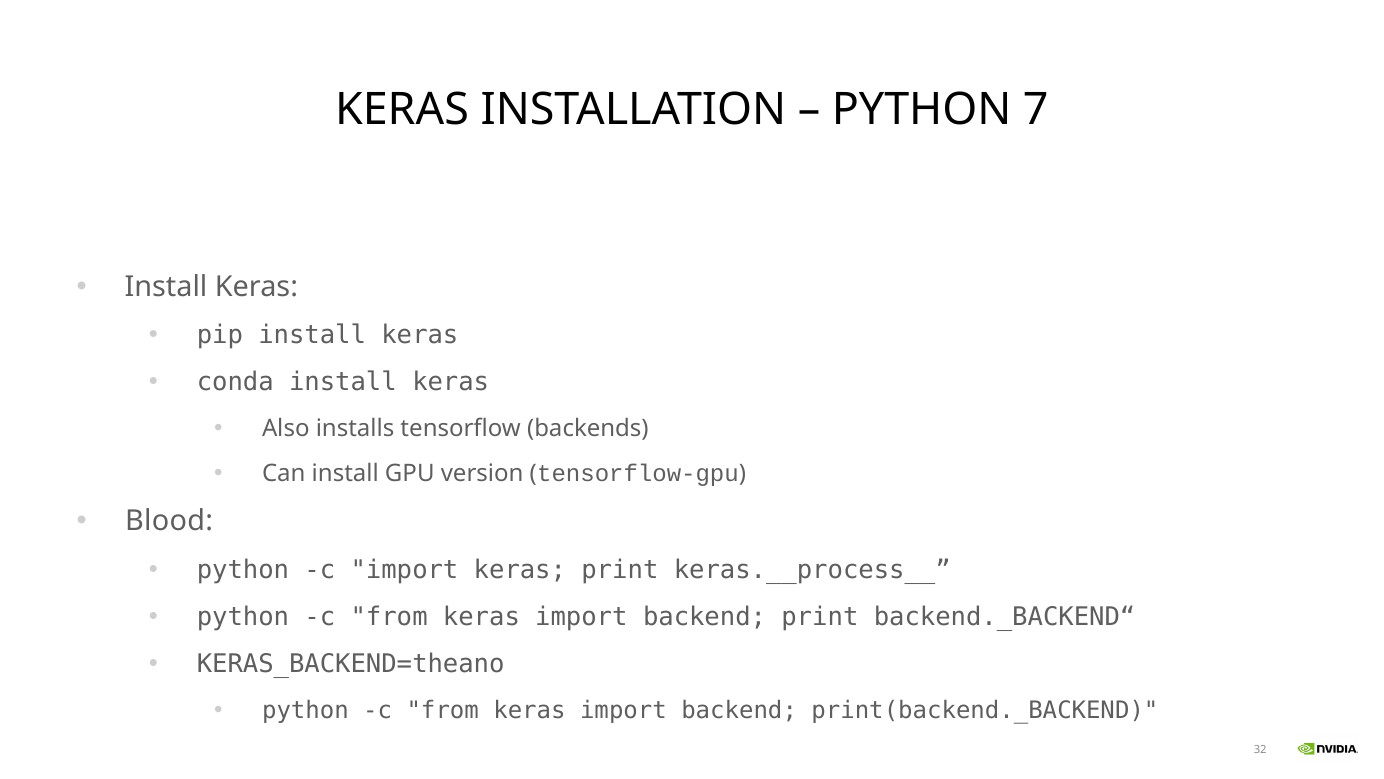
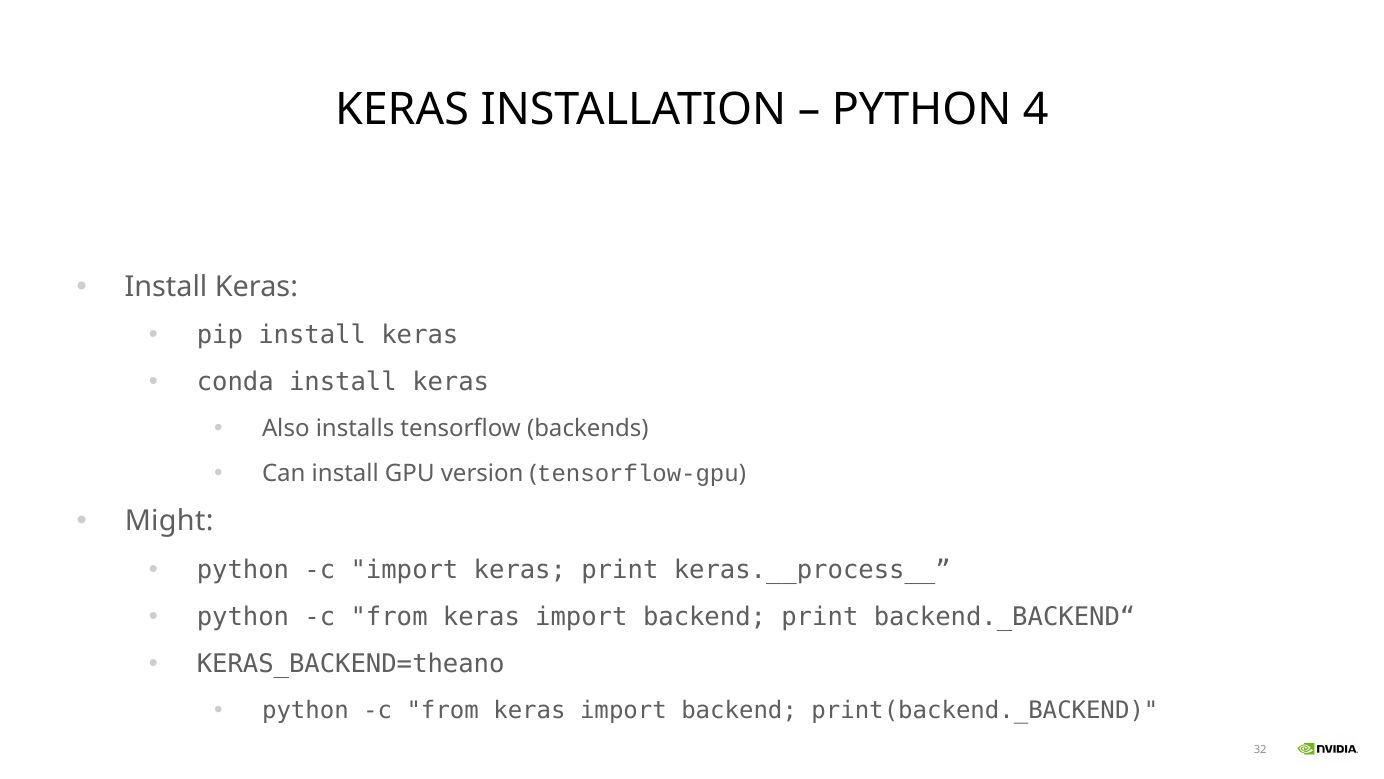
7: 7 -> 4 (1036, 110)
Blood: Blood -> Might (169, 521)
